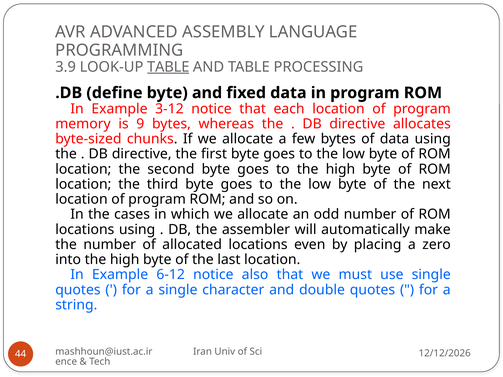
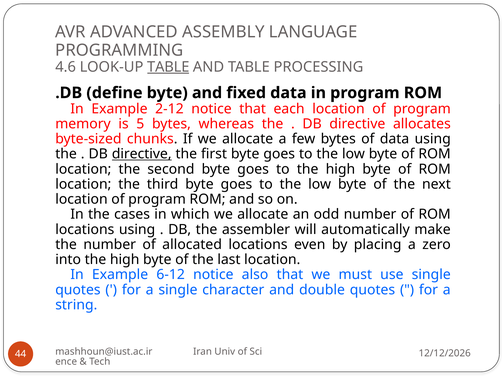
3.9: 3.9 -> 4.6 (66, 67)
3-12: 3-12 -> 2-12 (169, 109)
9: 9 -> 5 (140, 124)
directive underline: none -> present (142, 154)
